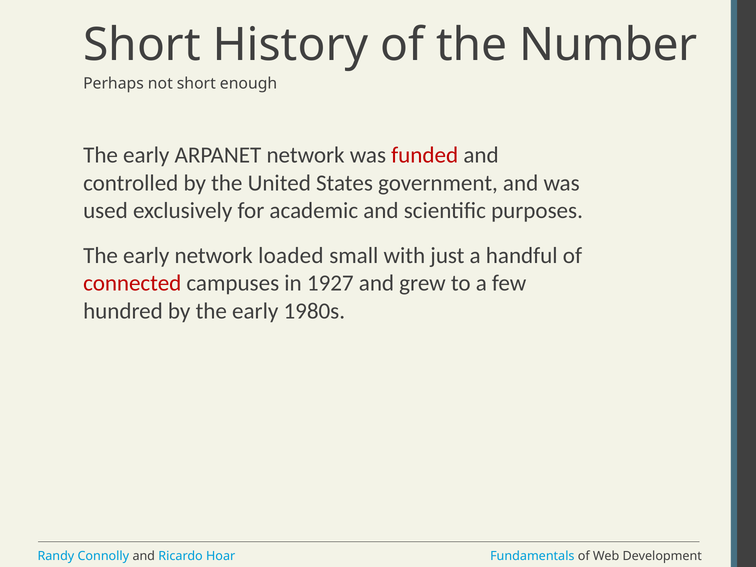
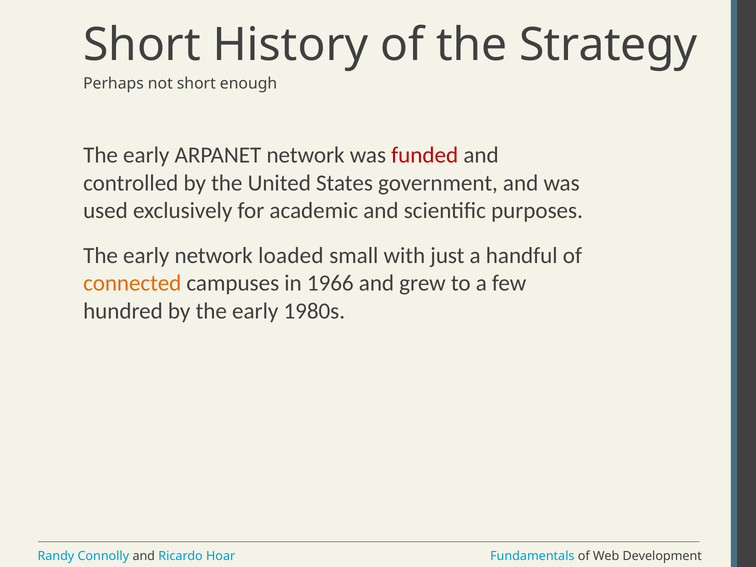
Number: Number -> Strategy (608, 45)
connected colour: red -> orange (132, 283)
1927: 1927 -> 1966 (330, 283)
